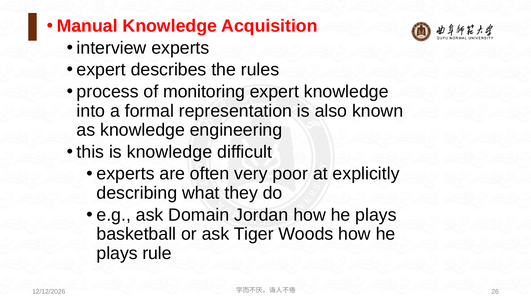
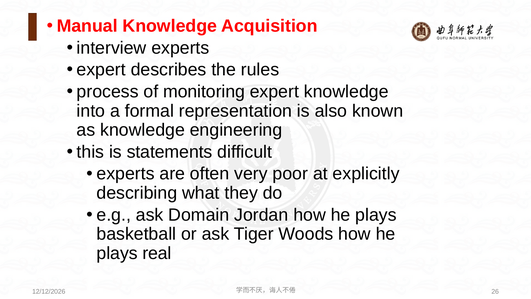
is knowledge: knowledge -> statements (170, 152)
rule: rule -> real (157, 253)
